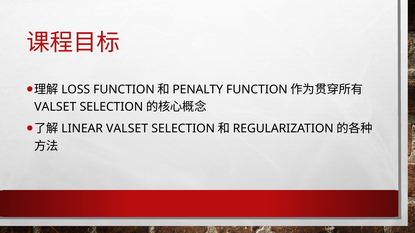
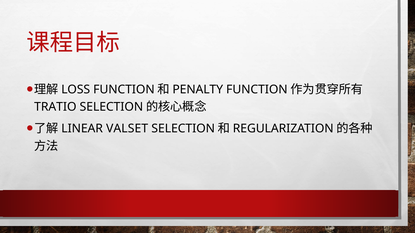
VALSET: VALSET -> TRATIO (55, 107)
